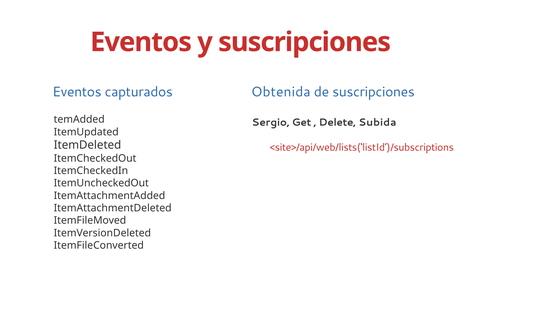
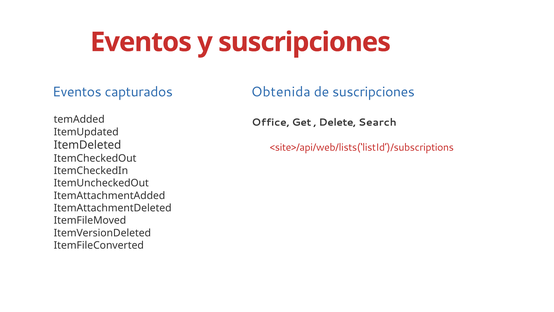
Sergio: Sergio -> Office (271, 122)
Subida: Subida -> Search (377, 122)
